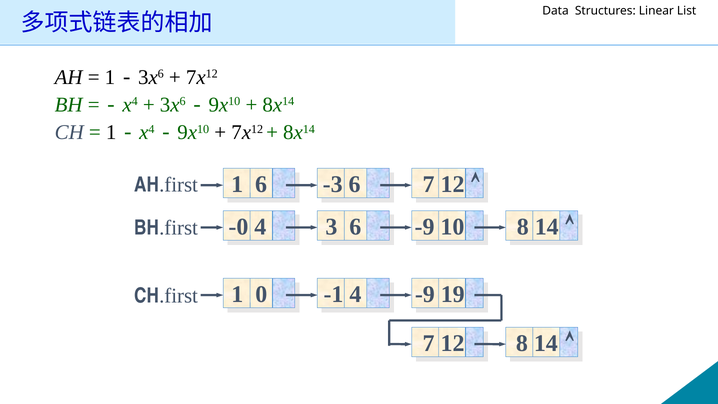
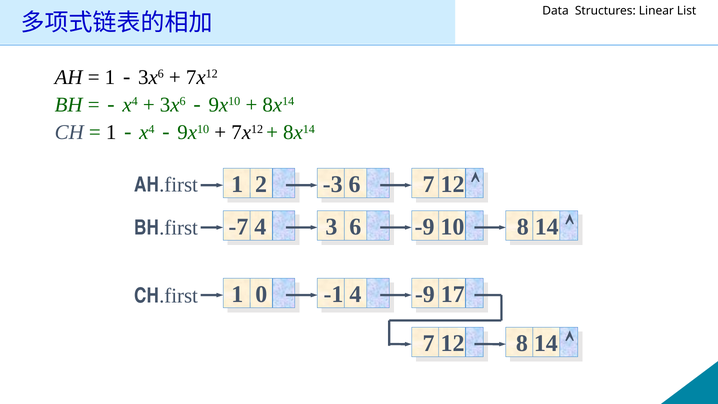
1 6: 6 -> 2 (261, 184)
-0: -0 -> -7 (238, 227)
19: 19 -> 17 (453, 294)
